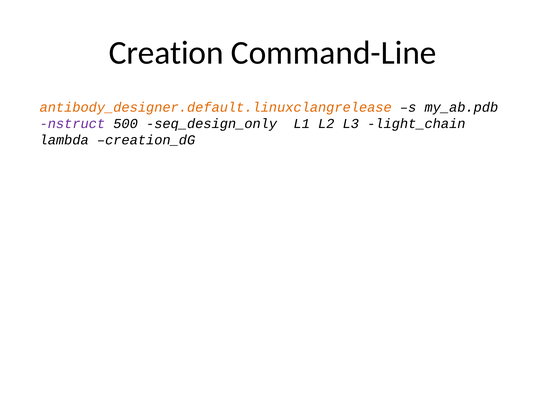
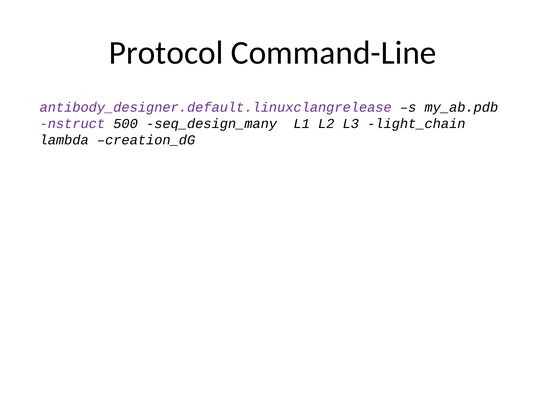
Creation: Creation -> Protocol (166, 53)
antibody_designer.default.linuxclangrelease colour: orange -> purple (216, 107)
‑seq_design_only: ‑seq_design_only -> ‑seq_design_many (212, 124)
